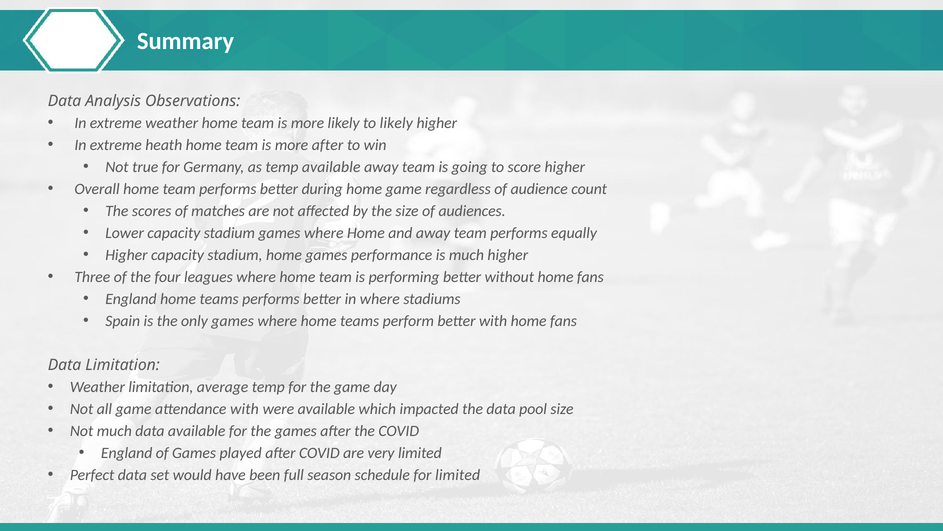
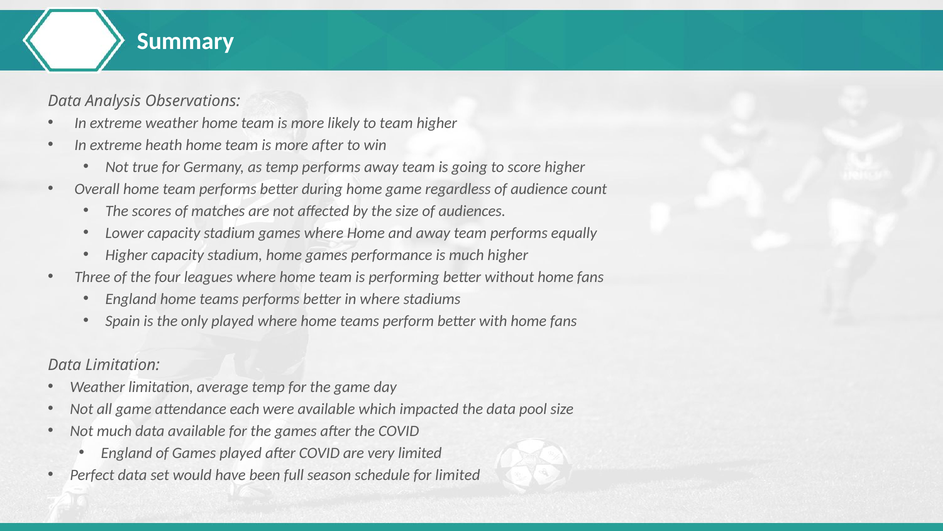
to likely: likely -> team (396, 123)
temp available: available -> performs (331, 167)
only games: games -> played (233, 321)
attendance with: with -> each (245, 409)
